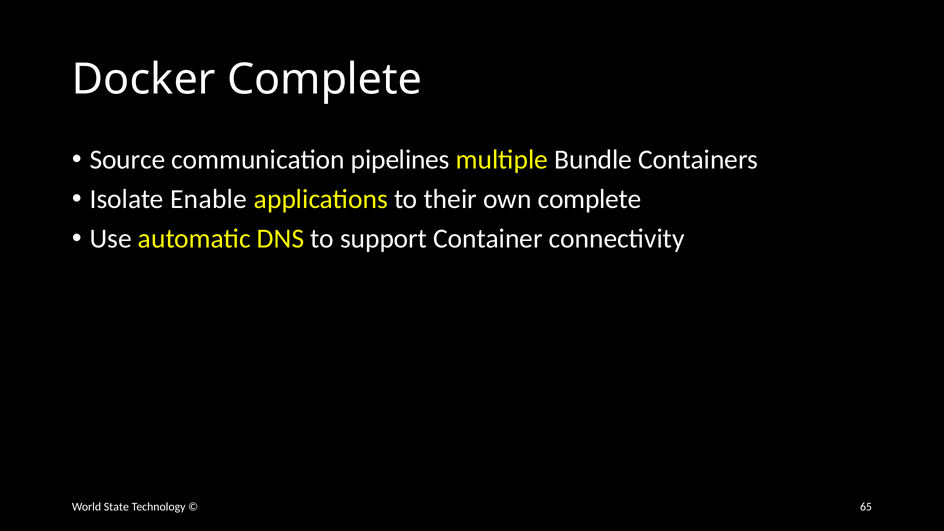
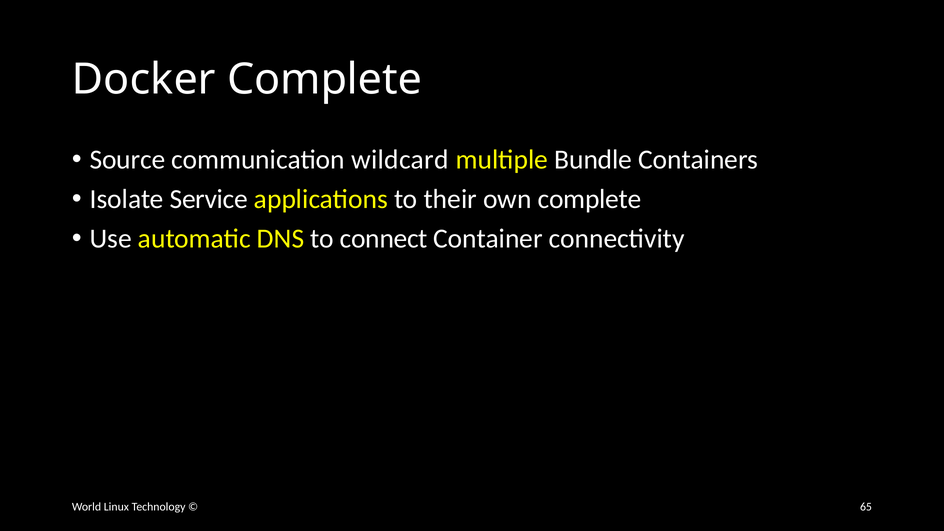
pipelines: pipelines -> wildcard (400, 160)
Enable: Enable -> Service (209, 199)
support: support -> connect (384, 239)
State: State -> Linux (116, 507)
